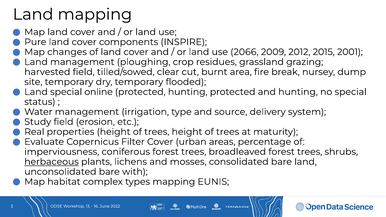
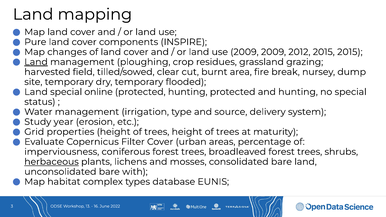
use 2066: 2066 -> 2009 (244, 52)
2015 2001: 2001 -> 2015 (350, 52)
Land underline: none -> present (36, 62)
Study field: field -> year (64, 122)
Real: Real -> Grid (34, 132)
types mapping: mapping -> database (174, 182)
